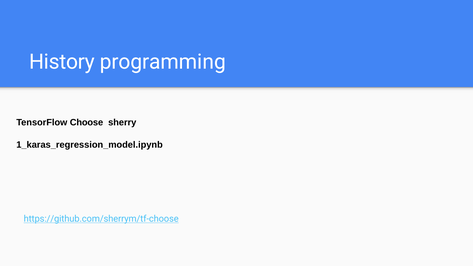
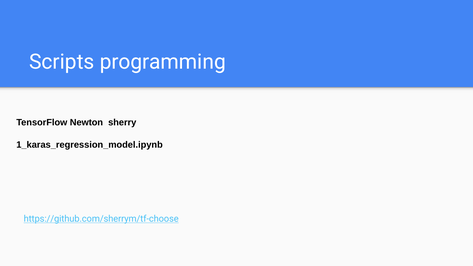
History: History -> Scripts (62, 62)
Choose: Choose -> Newton (86, 123)
